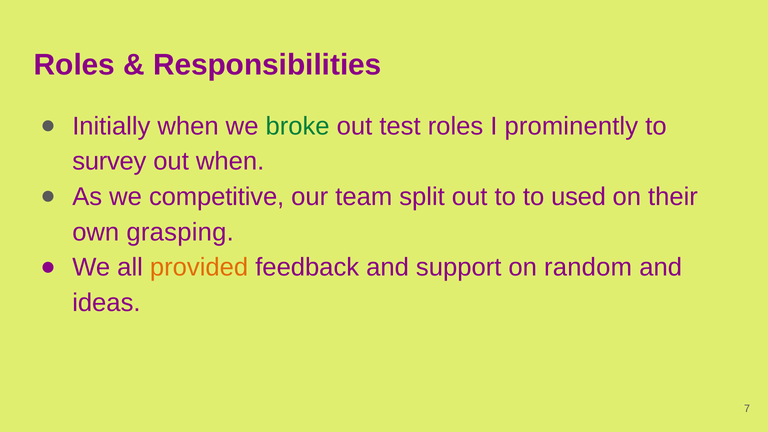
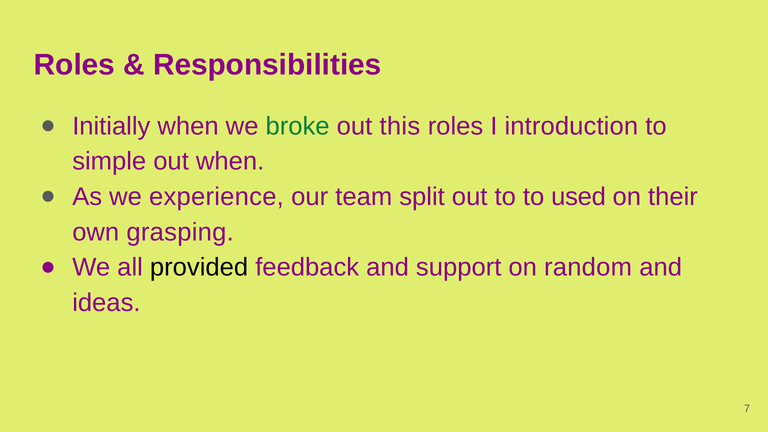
test: test -> this (400, 126)
prominently: prominently -> introduction (571, 126)
survey: survey -> simple (109, 162)
competitive: competitive -> experience (216, 197)
provided colour: orange -> black (199, 267)
